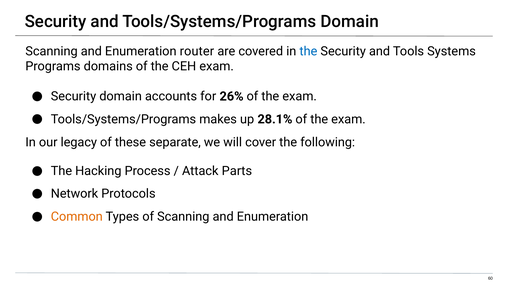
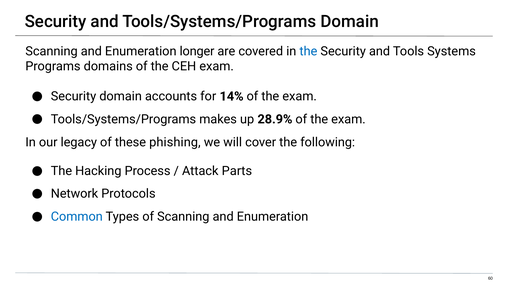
router: router -> longer (197, 51)
26%: 26% -> 14% (232, 96)
28.1%: 28.1% -> 28.9% (275, 119)
separate: separate -> phishing (175, 142)
Common colour: orange -> blue (77, 216)
